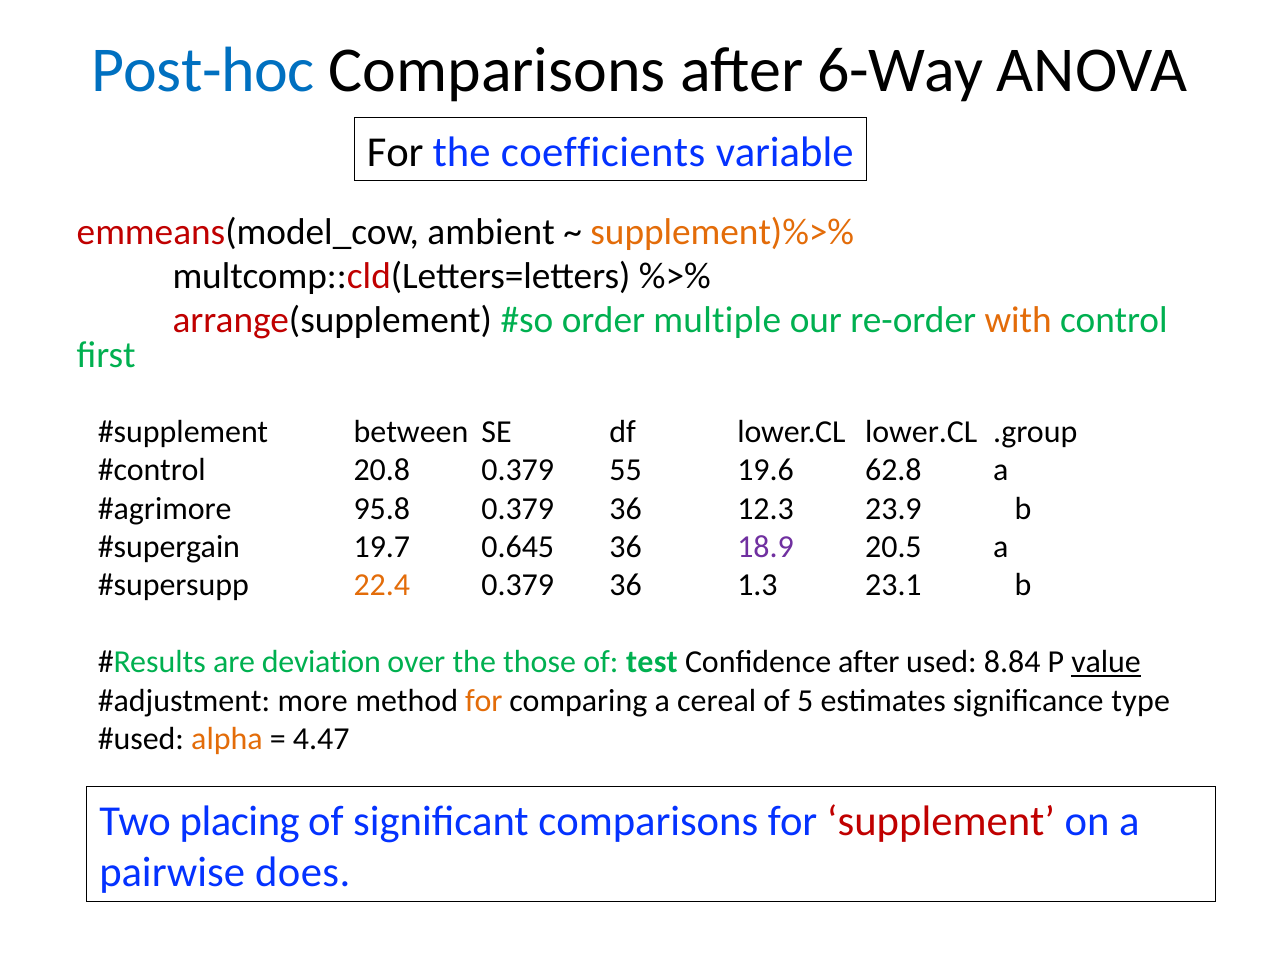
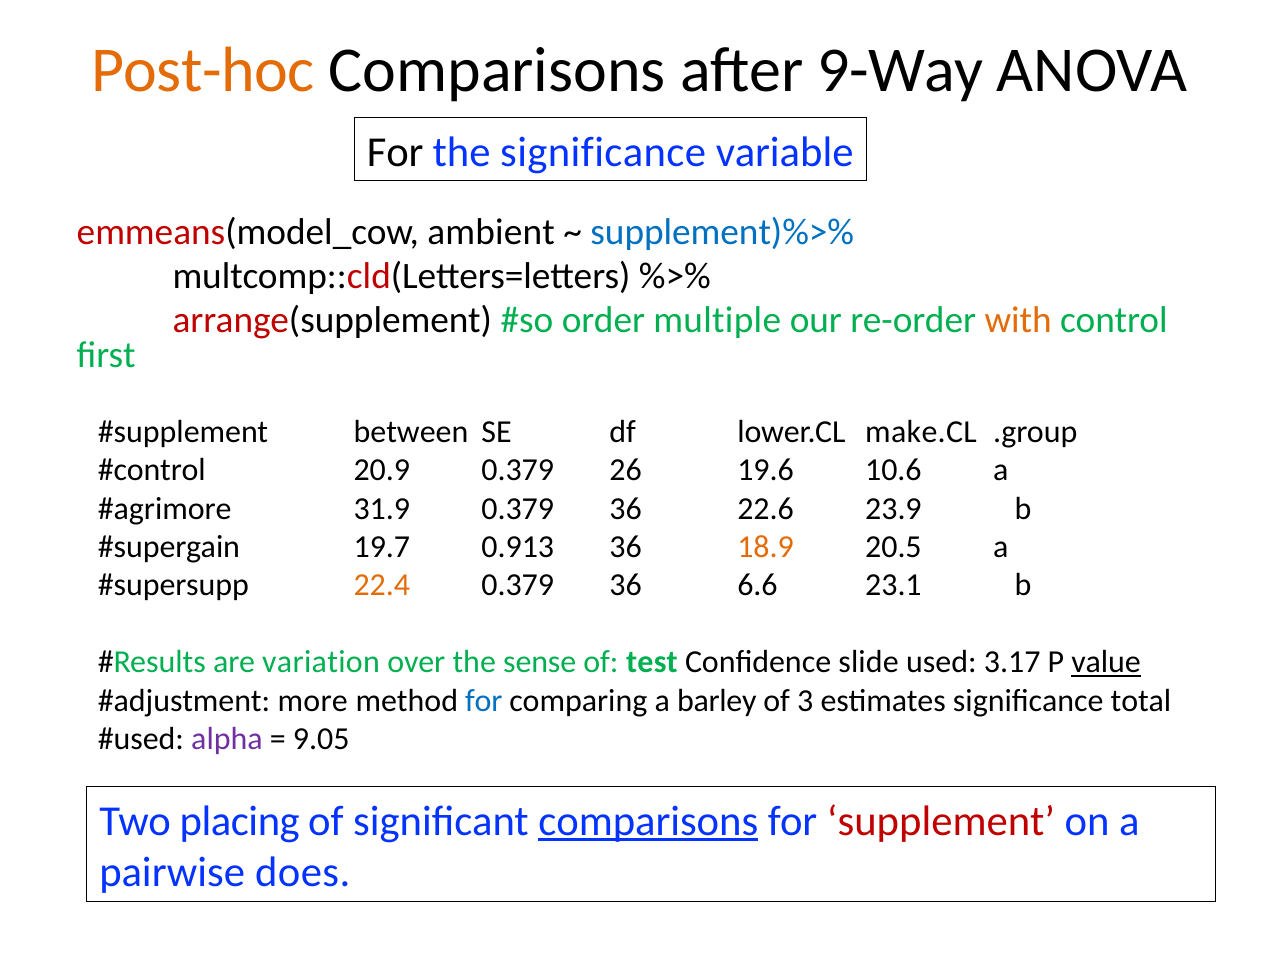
Post-hoc colour: blue -> orange (203, 70)
6-Way: 6-Way -> 9-Way (900, 70)
the coefficients: coefficients -> significance (603, 152)
supplement)%>% colour: orange -> blue (722, 232)
lower.CL lower.CL: lower.CL -> make.CL (921, 432)
20.8: 20.8 -> 20.9 (382, 470)
55: 55 -> 26 (626, 470)
62.8: 62.8 -> 10.6 (893, 470)
95.8: 95.8 -> 31.9 (382, 509)
12.3: 12.3 -> 22.6 (766, 509)
0.645: 0.645 -> 0.913 (518, 547)
18.9 colour: purple -> orange (766, 547)
1.3: 1.3 -> 6.6 (757, 586)
deviation: deviation -> variation (321, 662)
those: those -> sense (540, 662)
Confidence after: after -> slide (869, 662)
8.84: 8.84 -> 3.17 (1012, 662)
for colour: orange -> blue (484, 701)
cereal: cereal -> barley (717, 701)
5: 5 -> 3 (805, 701)
type: type -> total (1141, 701)
alpha colour: orange -> purple (227, 739)
4.47: 4.47 -> 9.05 (321, 739)
comparisons underline: none -> present (648, 822)
